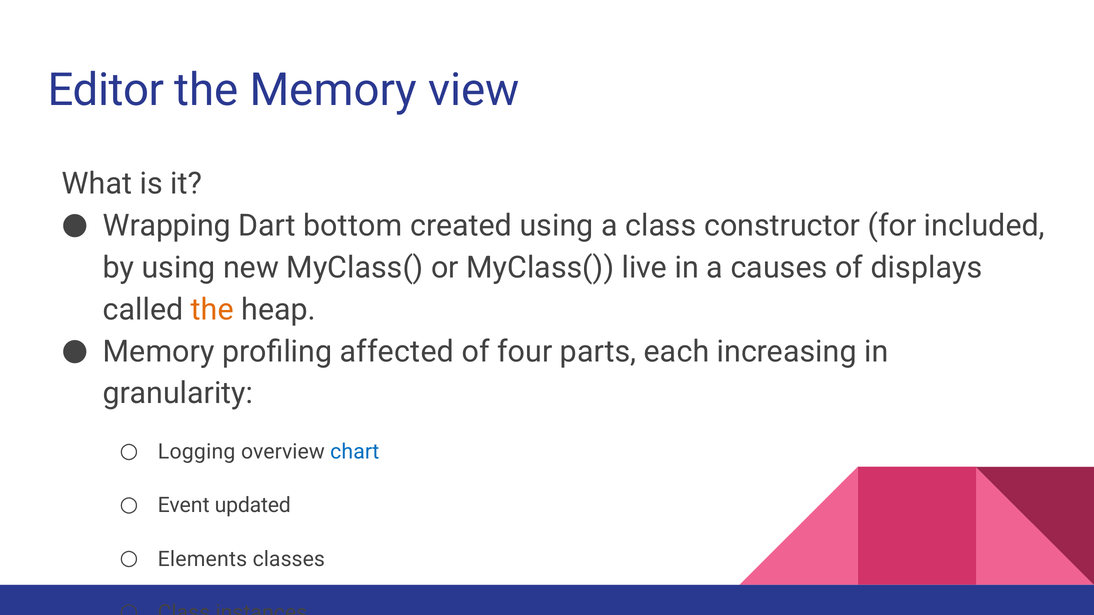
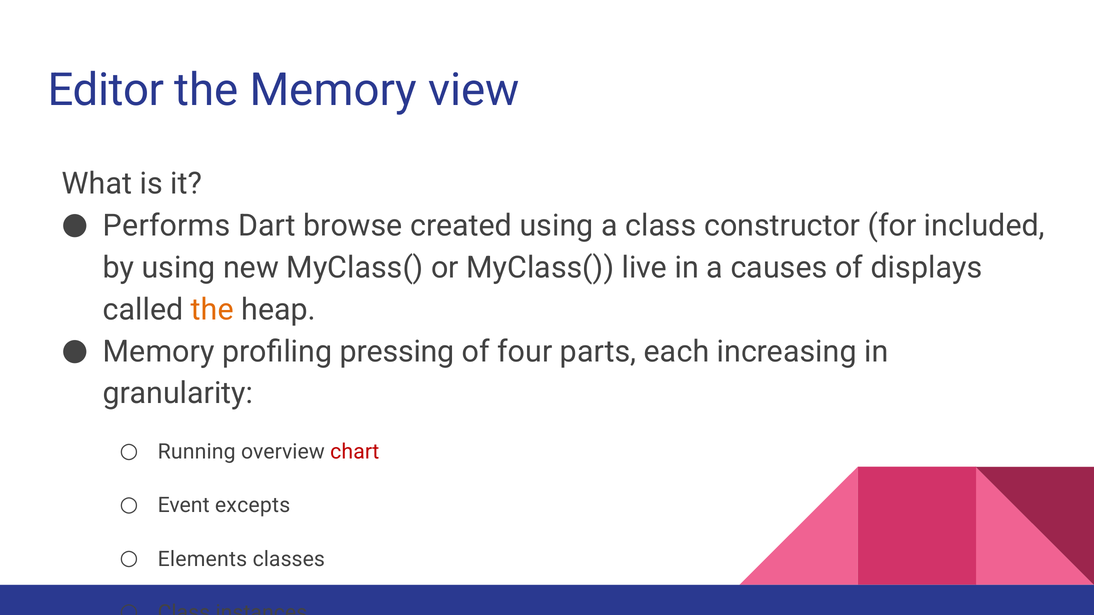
Wrapping: Wrapping -> Performs (167, 226)
bottom: bottom -> browse (353, 226)
affected: affected -> pressing (397, 352)
Logging: Logging -> Running (197, 452)
chart colour: blue -> red (355, 452)
updated: updated -> excepts (253, 506)
